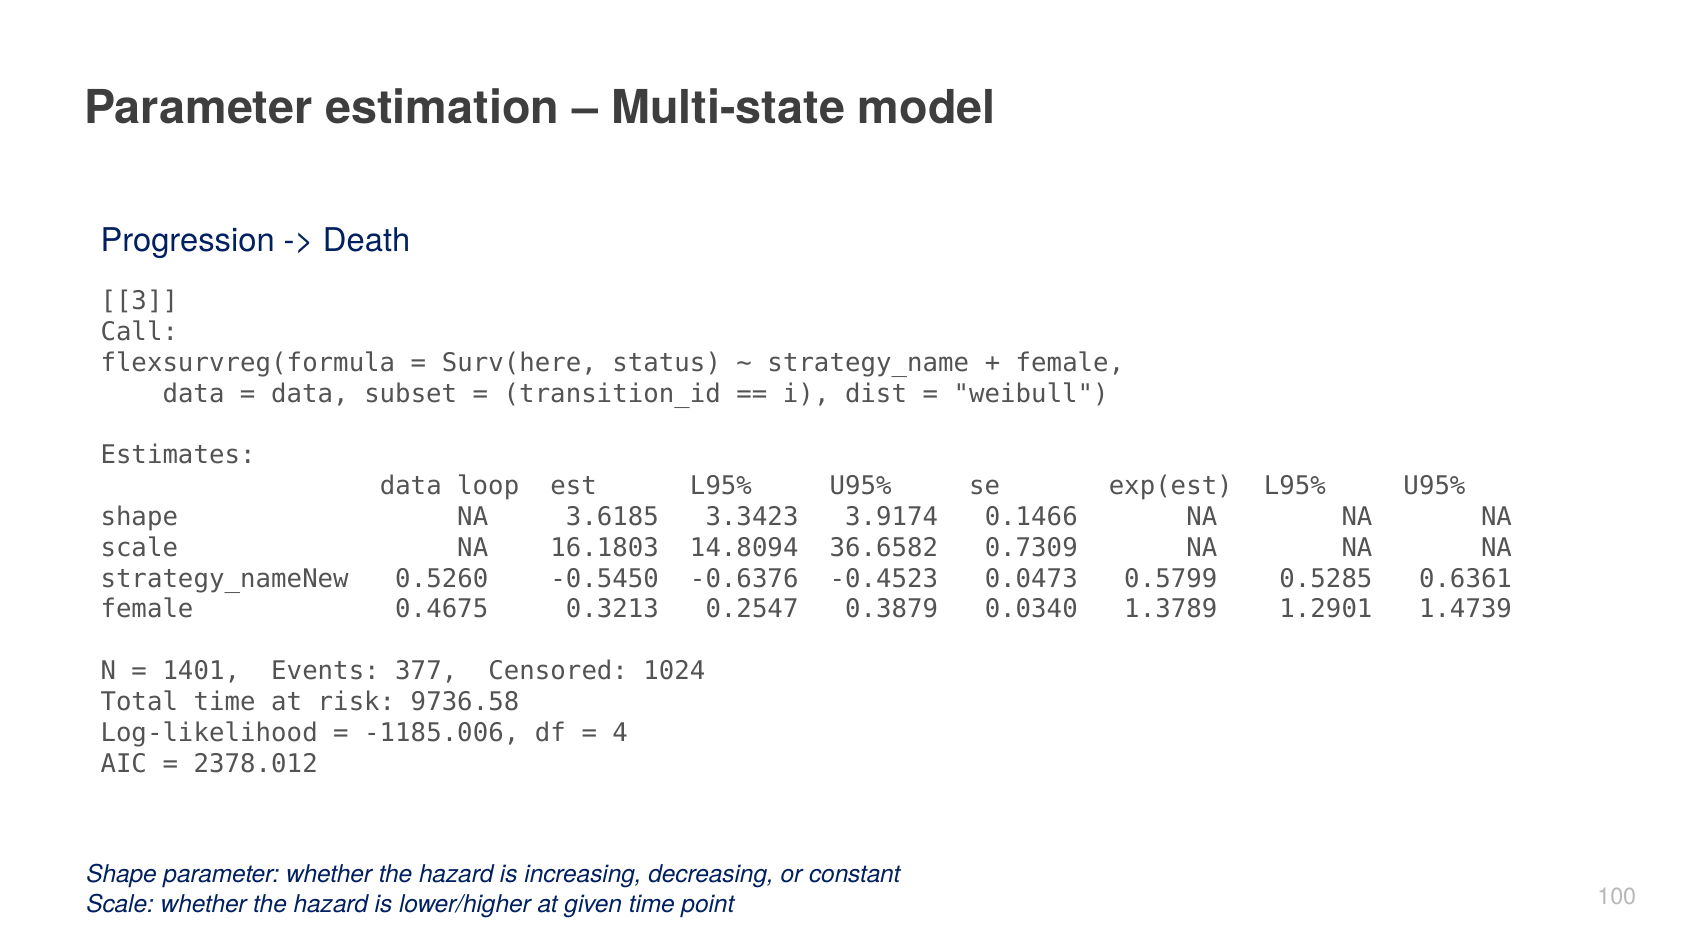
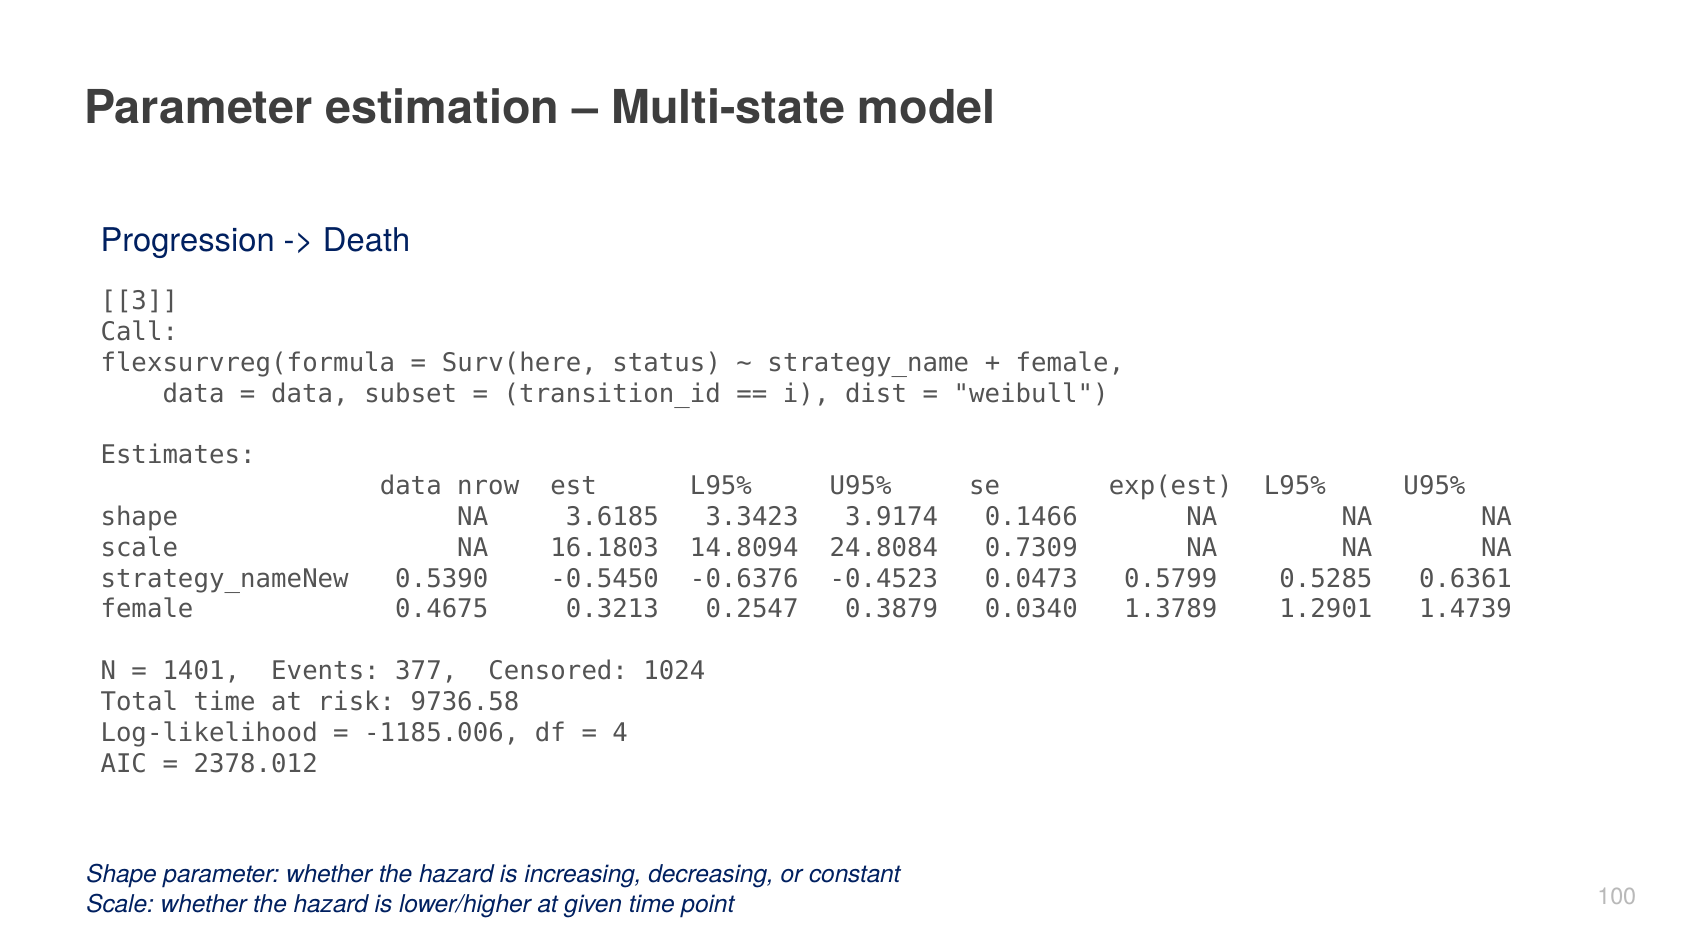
loop: loop -> nrow (488, 486)
36.6582: 36.6582 -> 24.8084 (884, 548)
0.5260: 0.5260 -> 0.5390 (442, 579)
